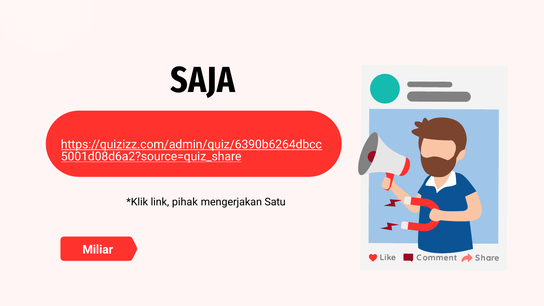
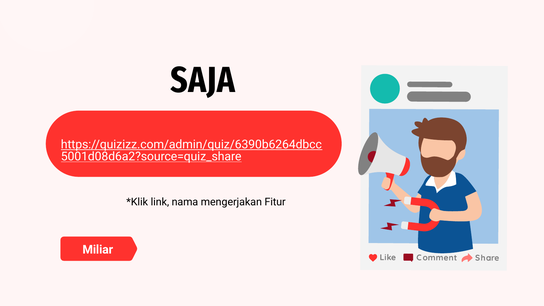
pihak: pihak -> nama (185, 202)
Satu: Satu -> Fitur (275, 202)
